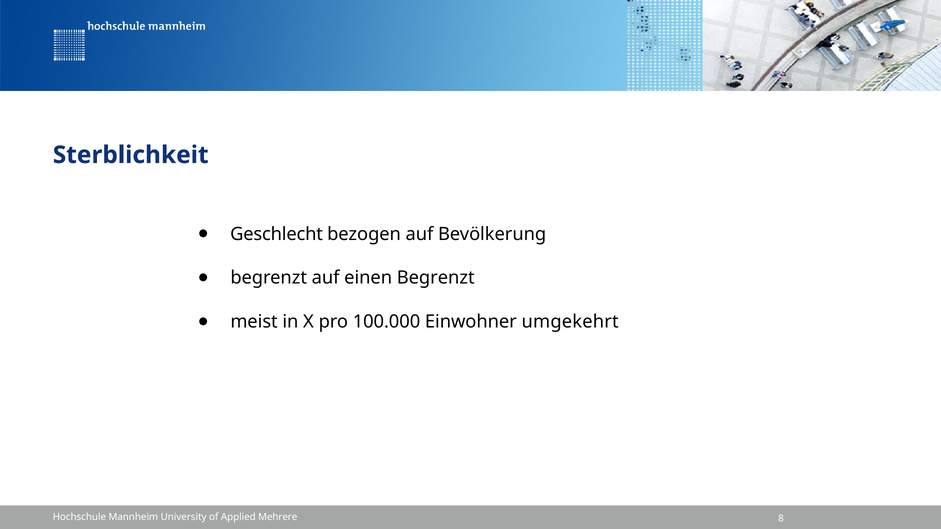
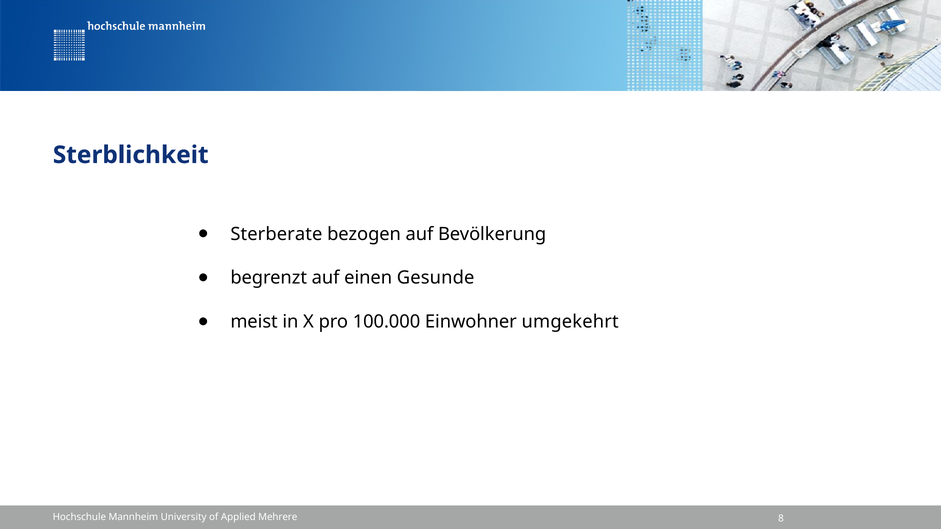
Geschlecht: Geschlecht -> Sterberate (276, 234)
einen Begrenzt: Begrenzt -> Gesunde (436, 278)
